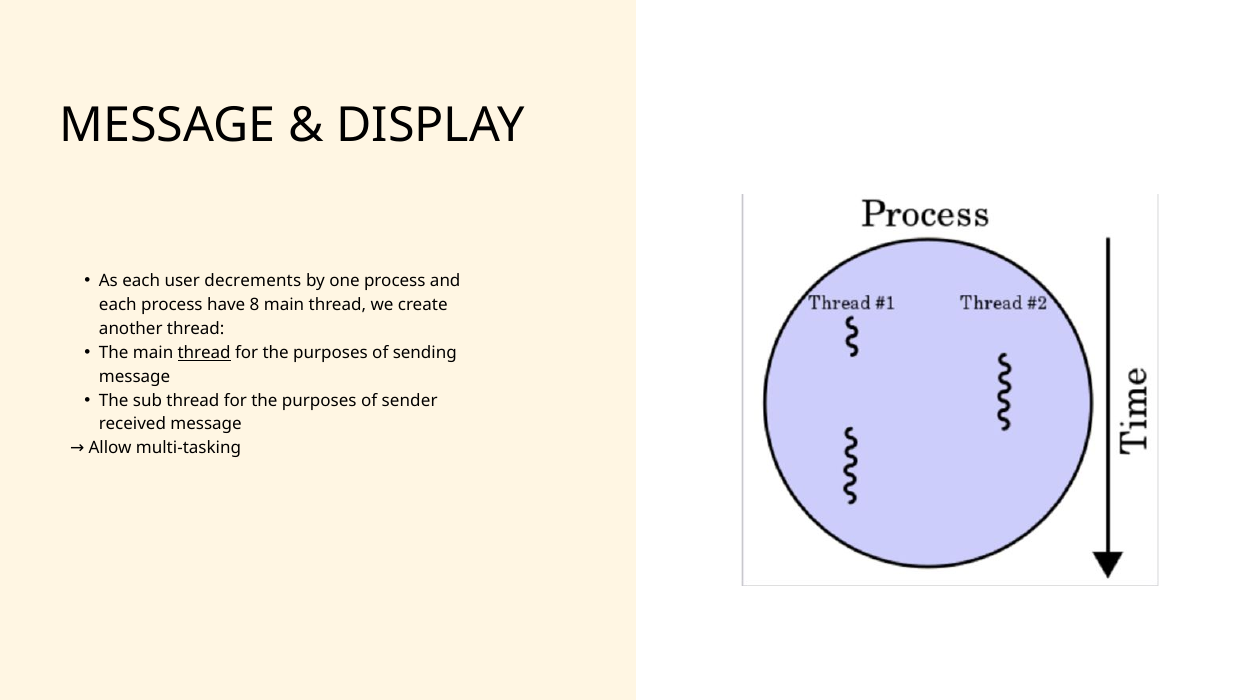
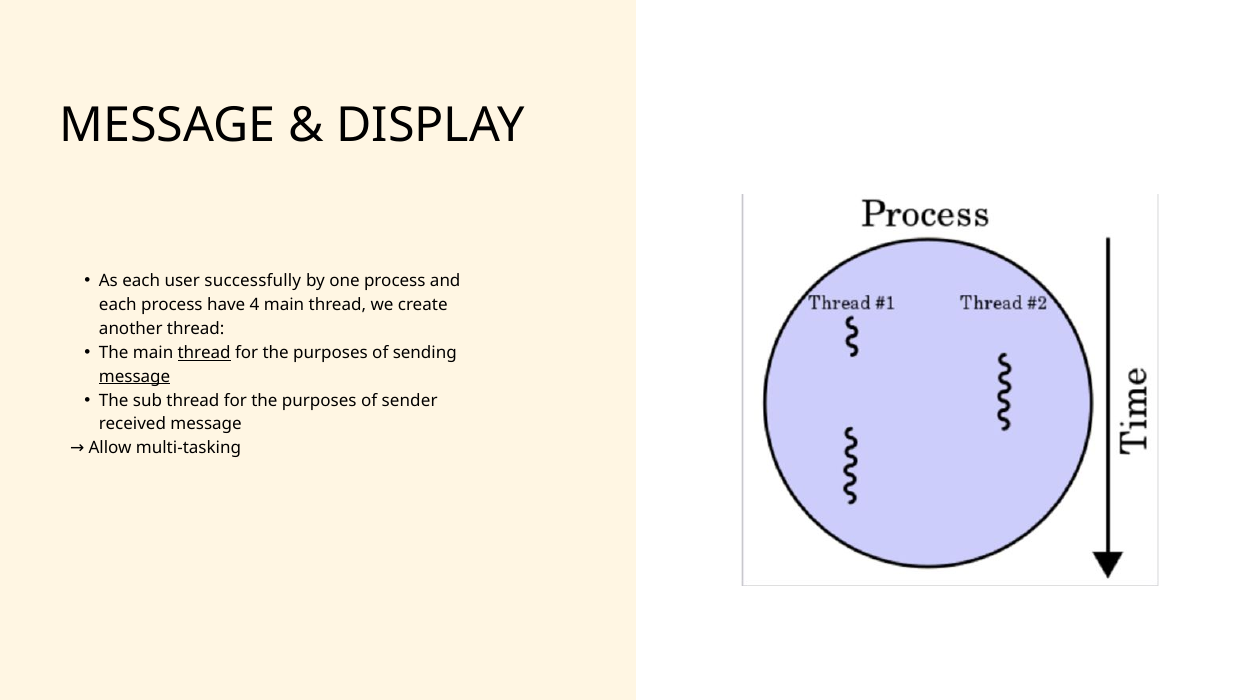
decrements: decrements -> successfully (253, 281)
8: 8 -> 4 (255, 305)
message underline: none -> present (135, 377)
